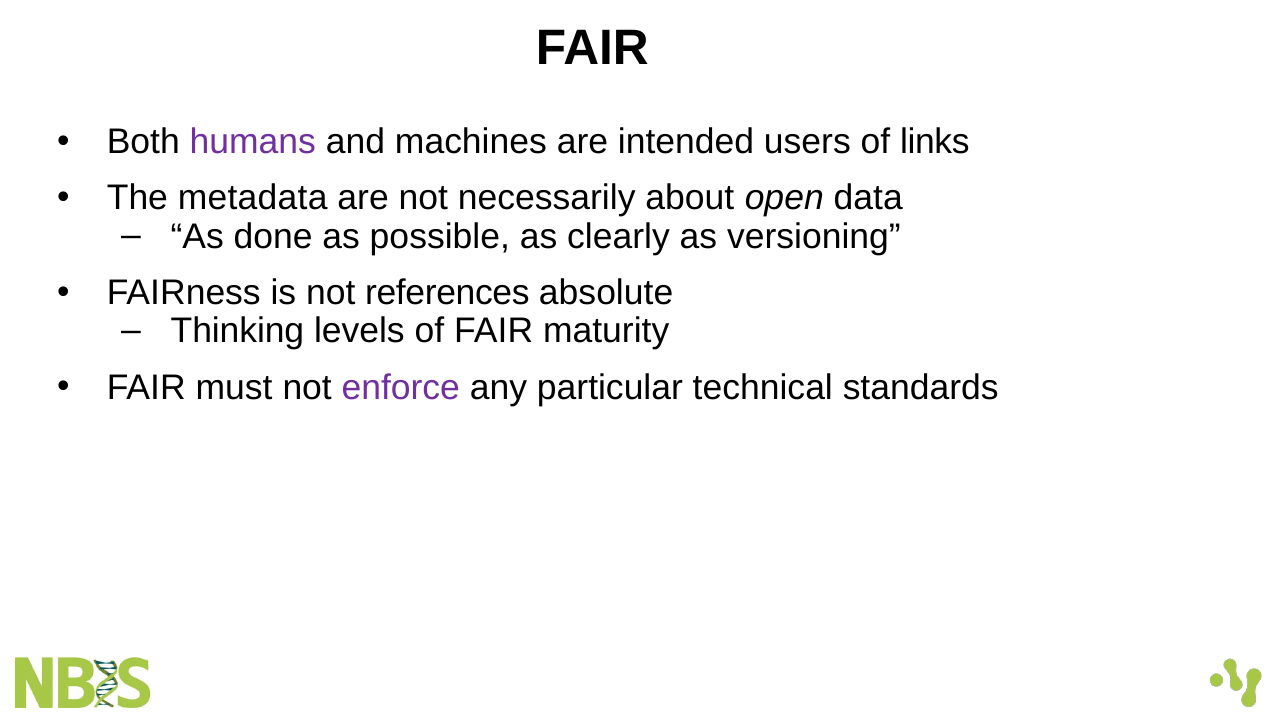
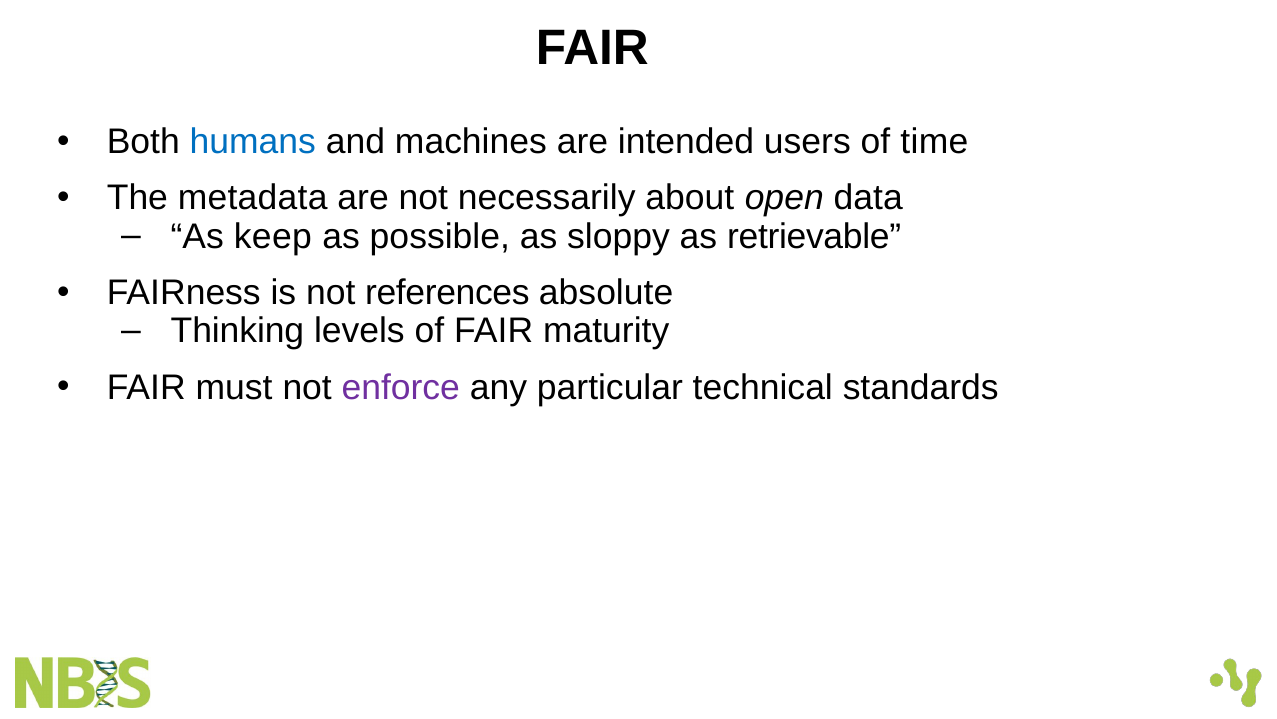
humans colour: purple -> blue (253, 142)
links: links -> time (934, 142)
done: done -> keep (273, 236)
clearly: clearly -> sloppy (619, 236)
versioning: versioning -> retrievable (814, 236)
